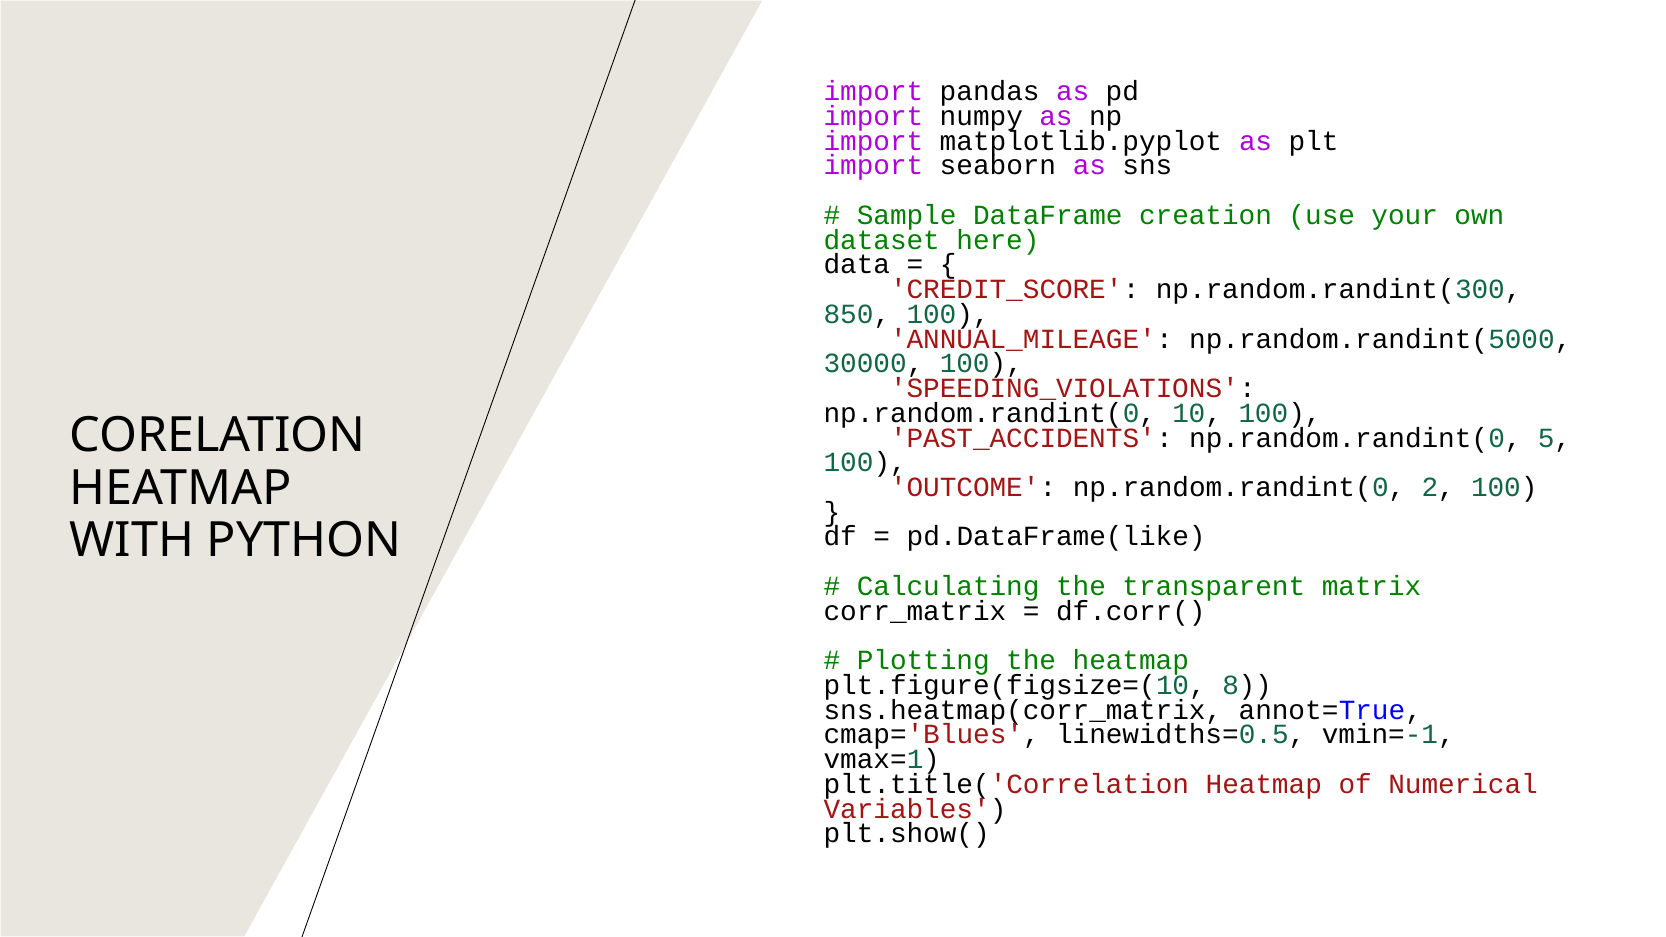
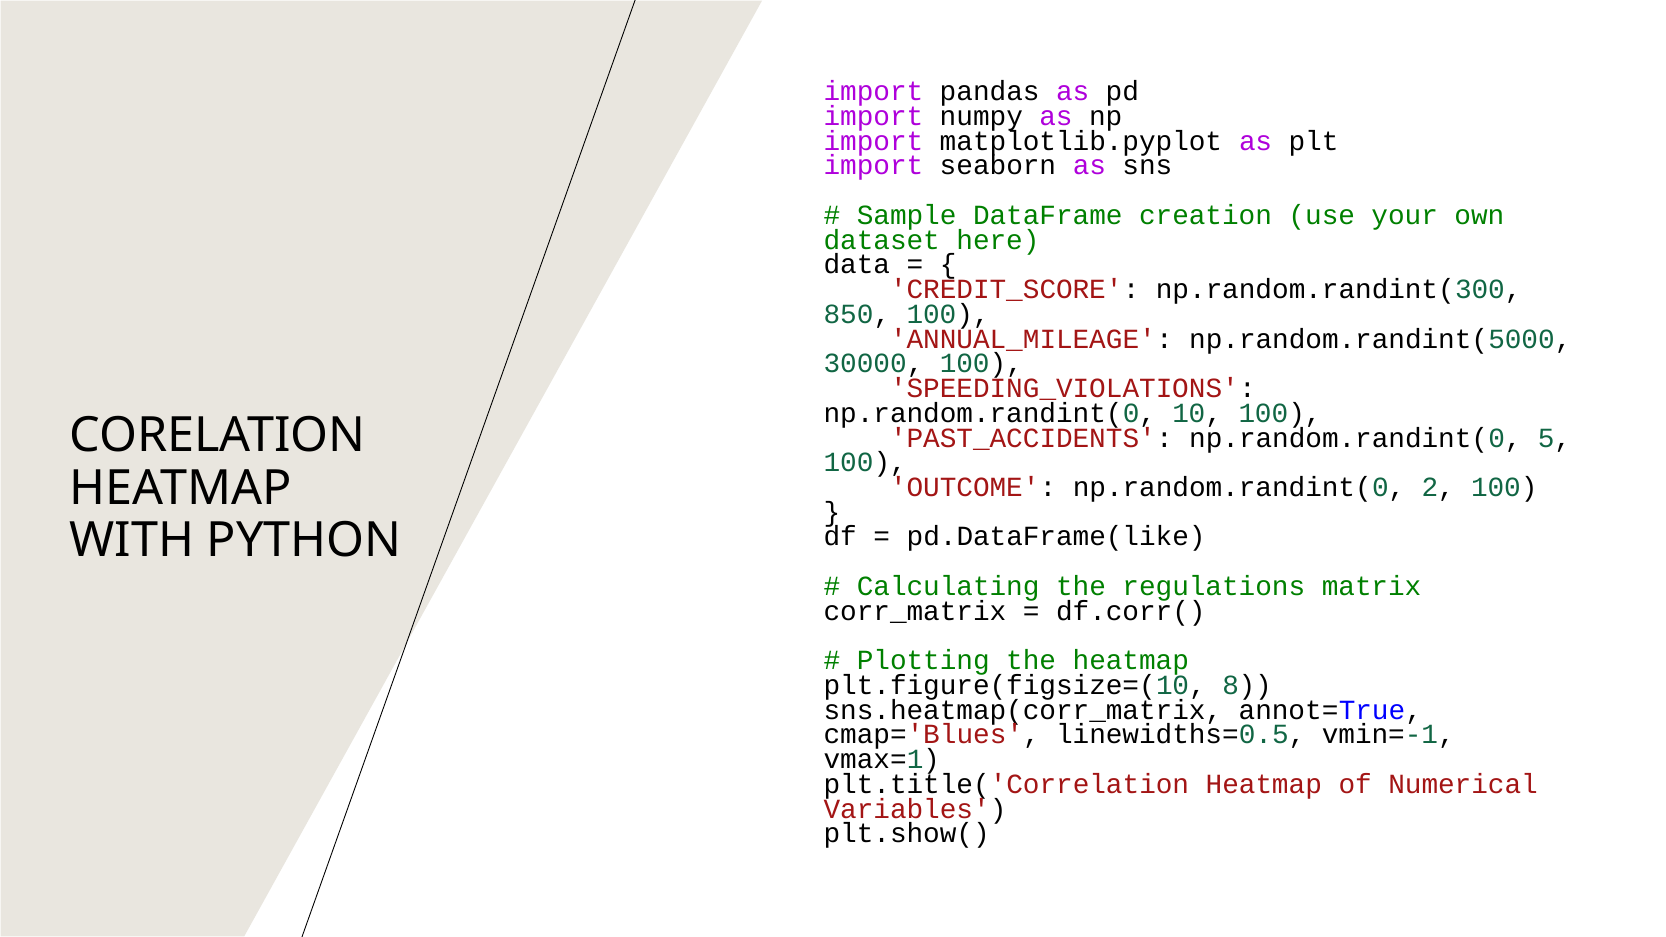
transparent: transparent -> regulations (1214, 586)
